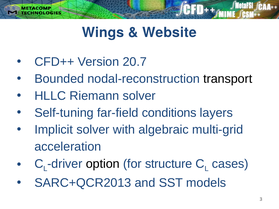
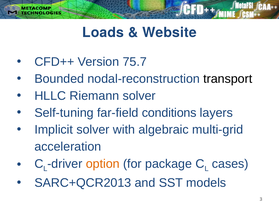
Wings: Wings -> Loads (103, 33)
20.7: 20.7 -> 75.7 (135, 62)
option colour: black -> orange (103, 164)
structure: structure -> package (169, 164)
